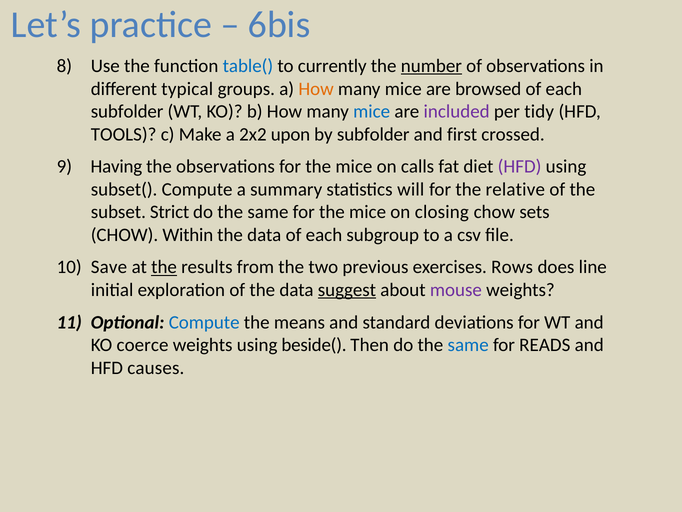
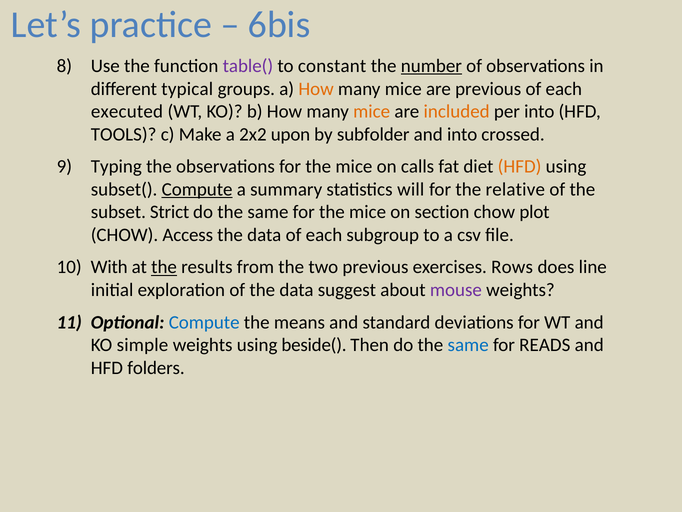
table( colour: blue -> purple (248, 66)
currently: currently -> constant (332, 66)
are browsed: browsed -> previous (488, 89)
subfolder: subfolder -> executed (127, 111)
mice colour: blue -> orange (372, 111)
included colour: purple -> orange (457, 111)
per tidy: tidy -> into (539, 111)
and first: first -> into (462, 134)
Having: Having -> Typing (116, 166)
HFD colour: purple -> orange (520, 166)
Compute underline: none -> present (197, 189)
closing: closing -> section (442, 212)
sets: sets -> plot (534, 212)
Within: Within -> Access (188, 235)
Save: Save -> With (109, 267)
suggest underline: present -> none (347, 290)
coerce: coerce -> simple (142, 345)
causes: causes -> folders (156, 367)
